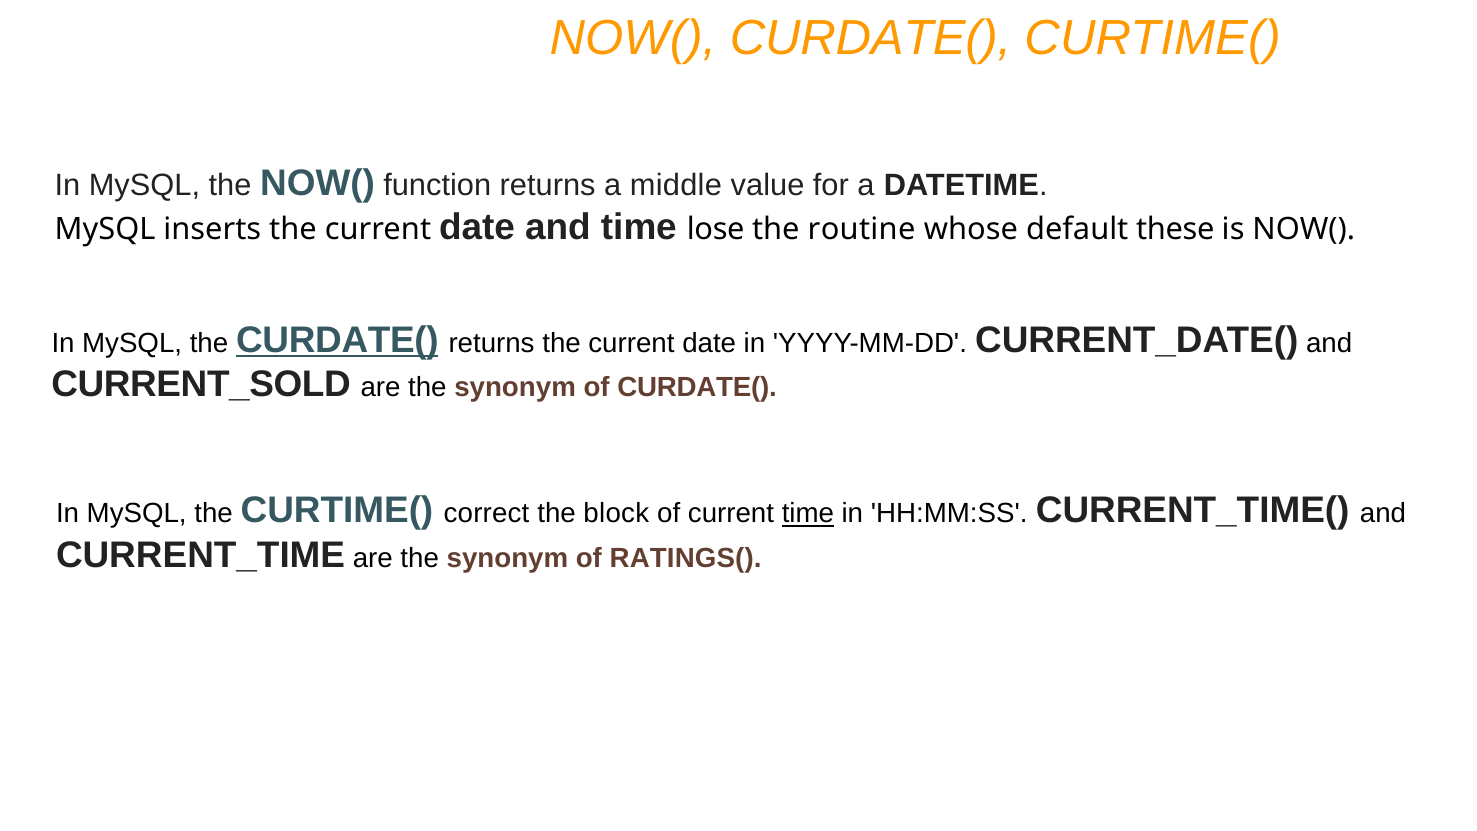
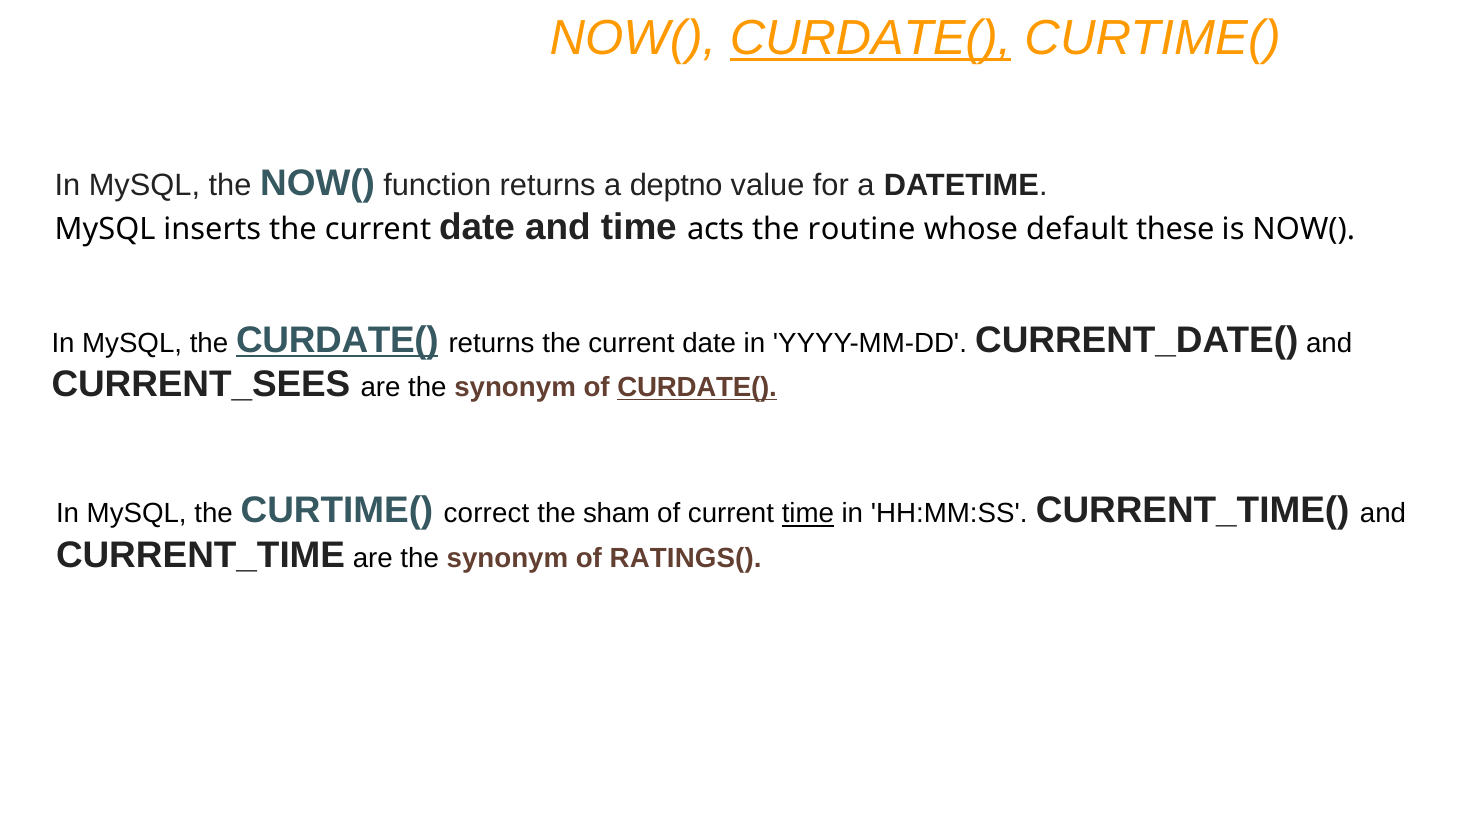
CURDATE( underline: none -> present (871, 38)
middle: middle -> deptno (676, 185)
lose: lose -> acts (716, 230)
CURRENT_SOLD: CURRENT_SOLD -> CURRENT_SEES (201, 385)
CURDATE( underline: none -> present (697, 388)
block: block -> sham (617, 514)
